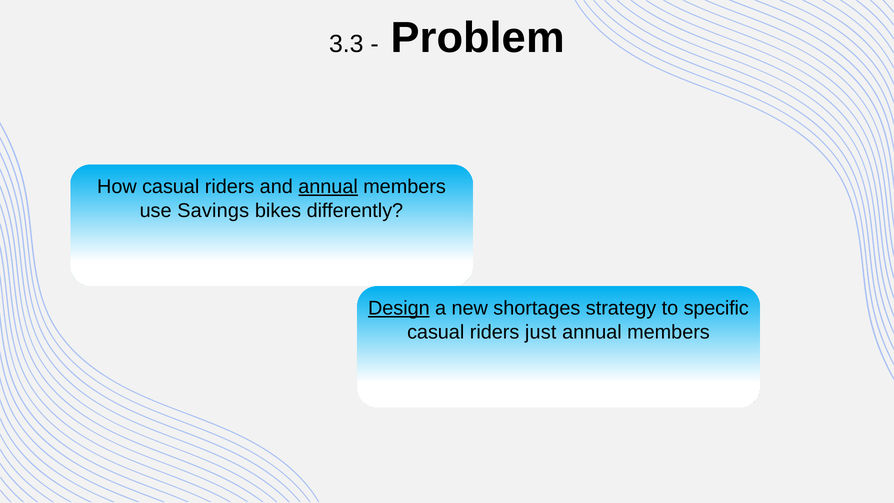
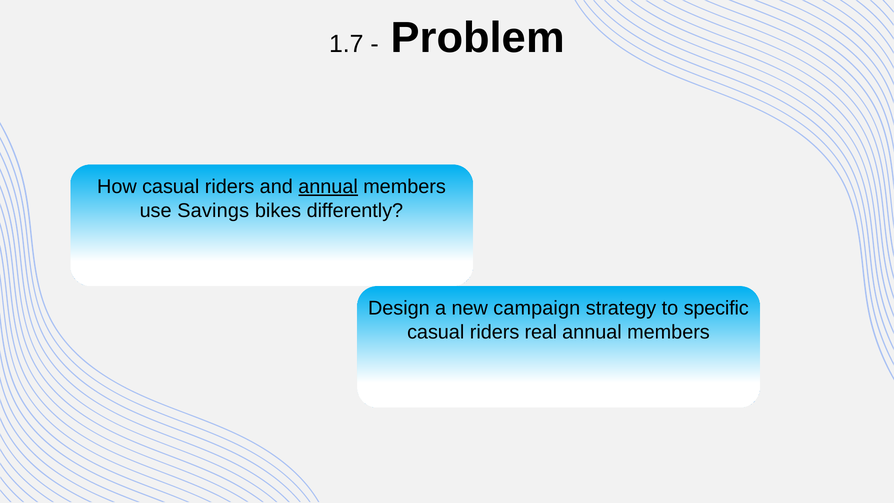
3.3: 3.3 -> 1.7 (346, 44)
Design underline: present -> none (399, 308)
shortages: shortages -> campaign (537, 308)
just: just -> real (541, 332)
